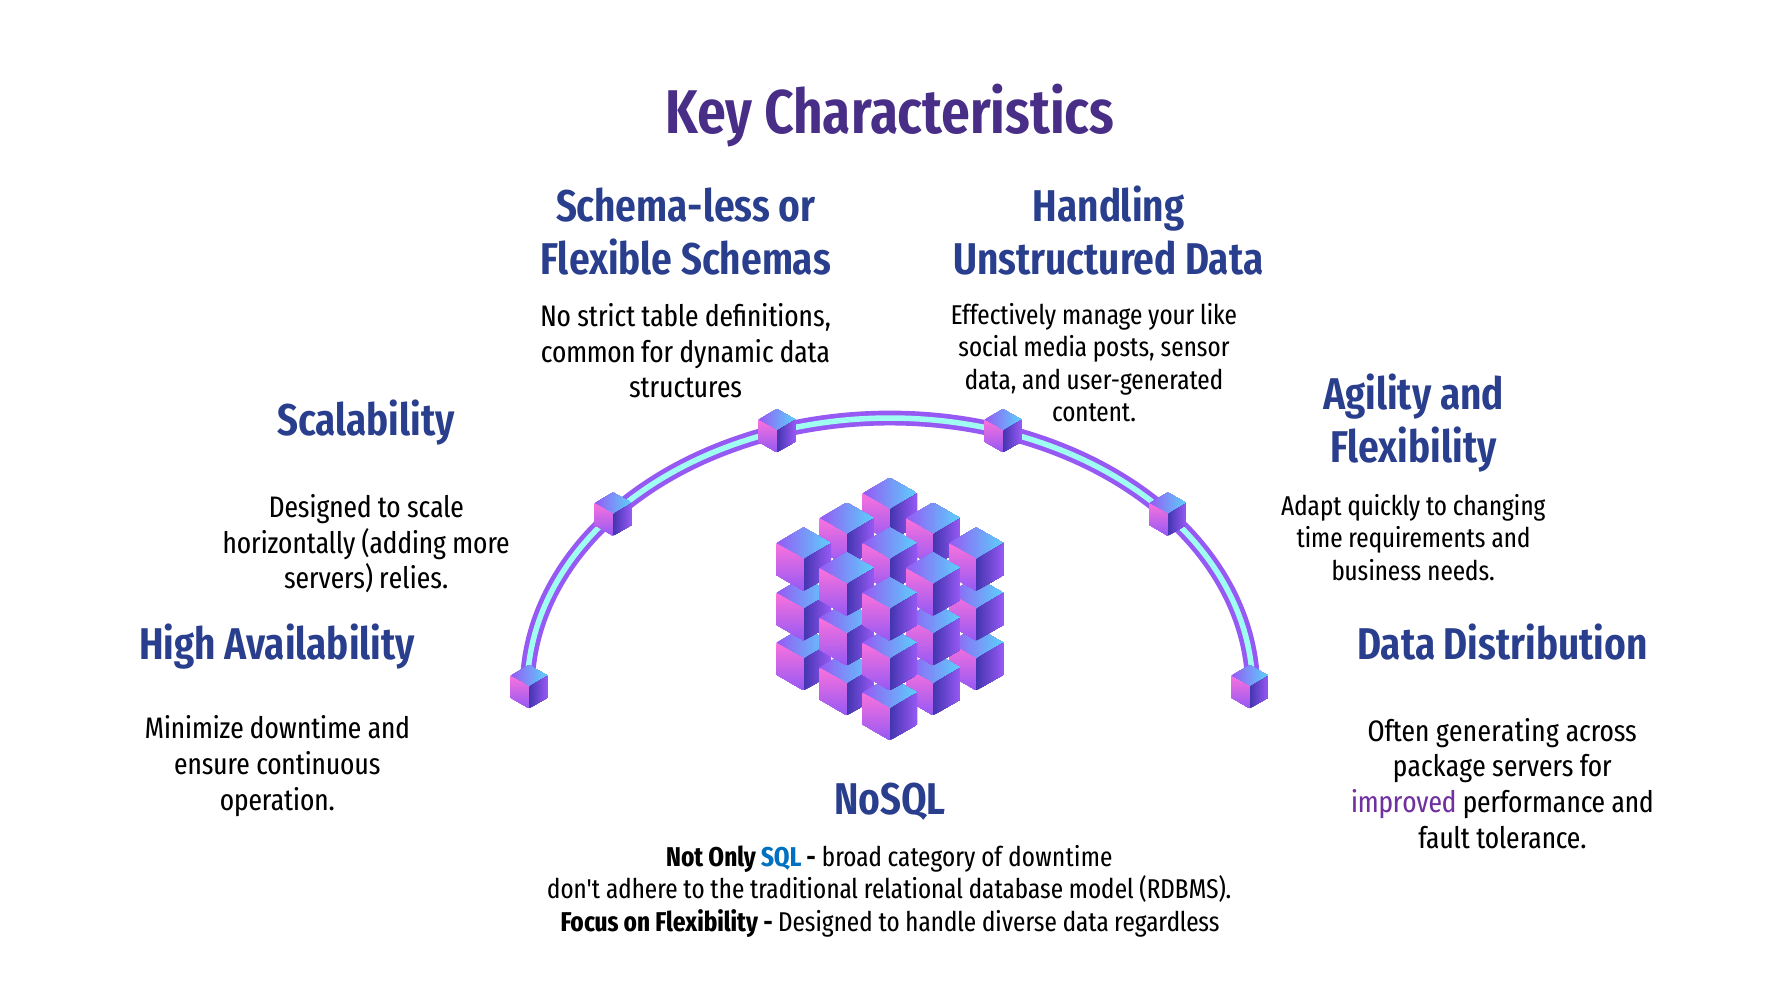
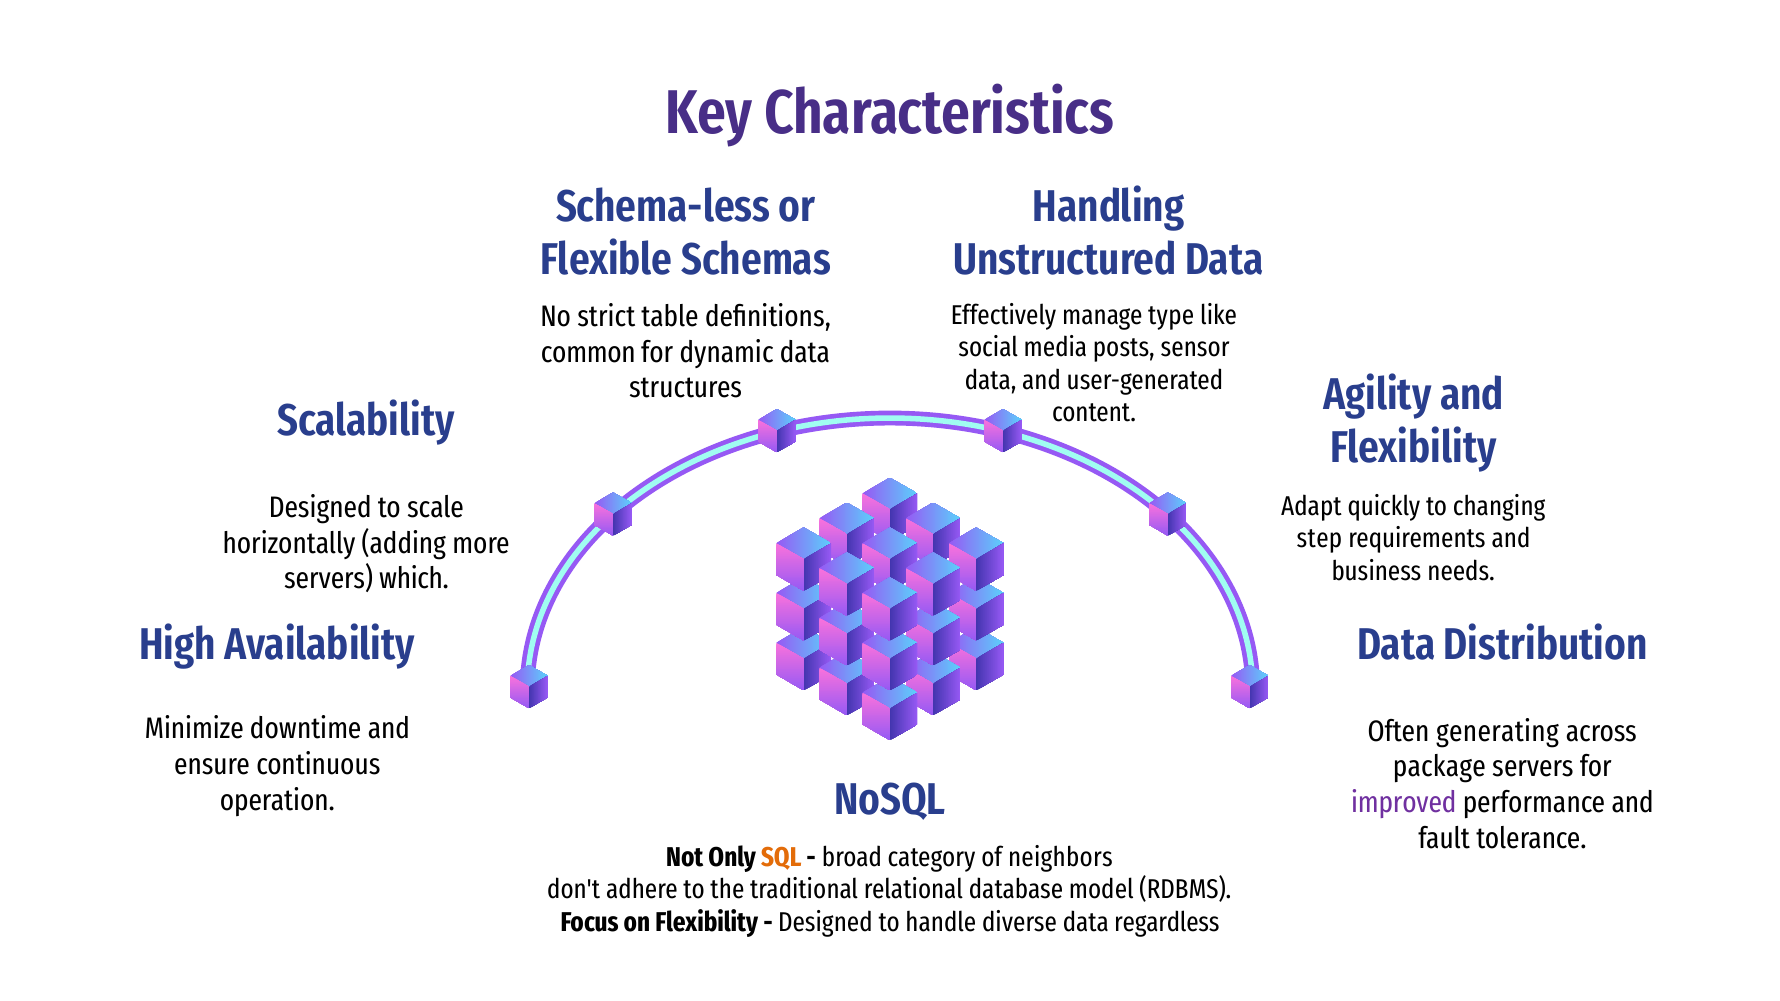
your: your -> type (1171, 315)
time: time -> step (1319, 539)
relies: relies -> which (414, 579)
SQL colour: blue -> orange (781, 857)
of downtime: downtime -> neighbors (1060, 857)
